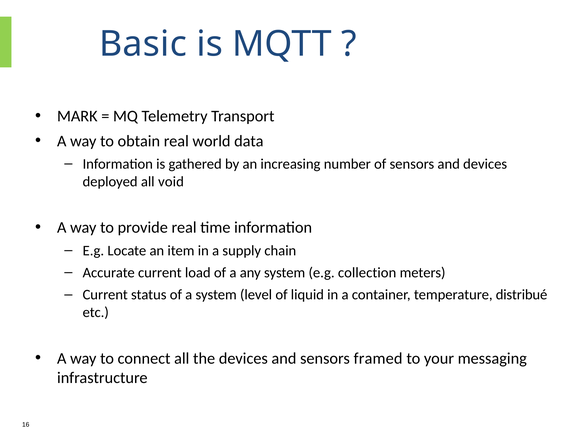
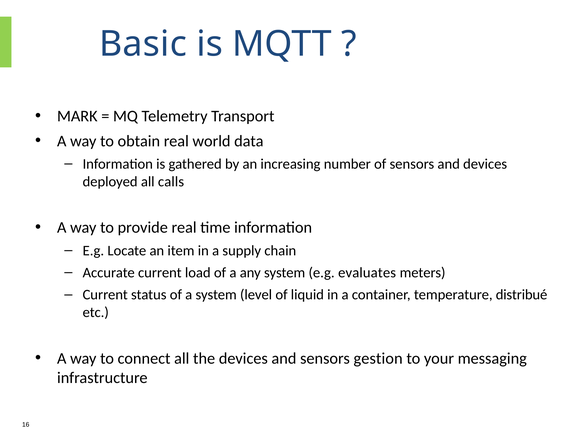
void: void -> calls (171, 181)
collection: collection -> evaluates (367, 272)
framed: framed -> gestion (378, 358)
